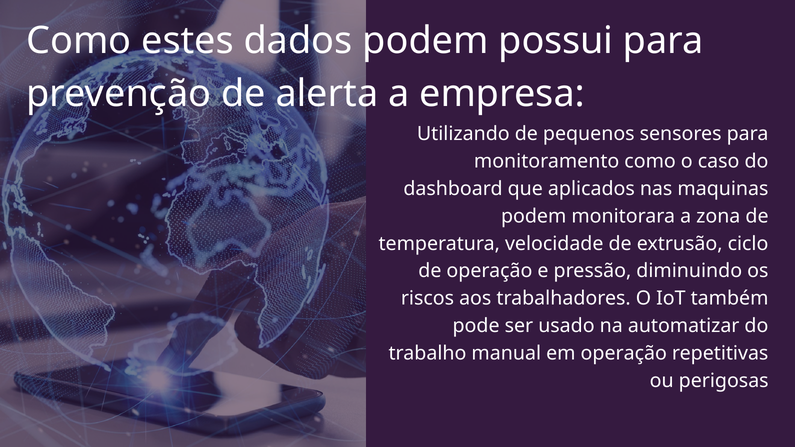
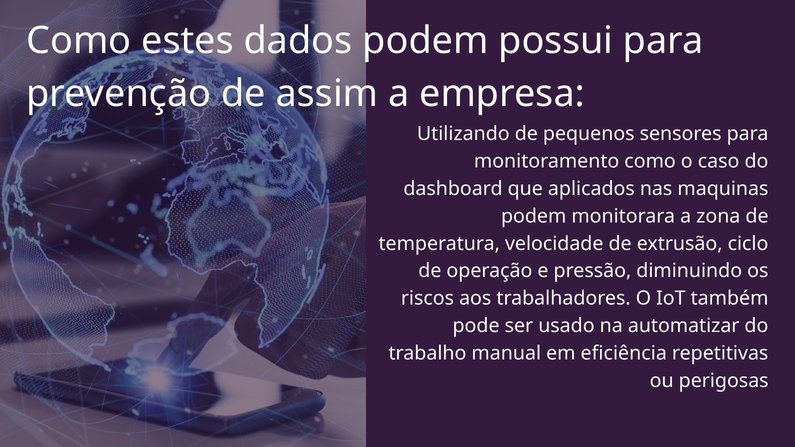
alerta: alerta -> assim (327, 94)
em operação: operação -> eficiência (624, 353)
